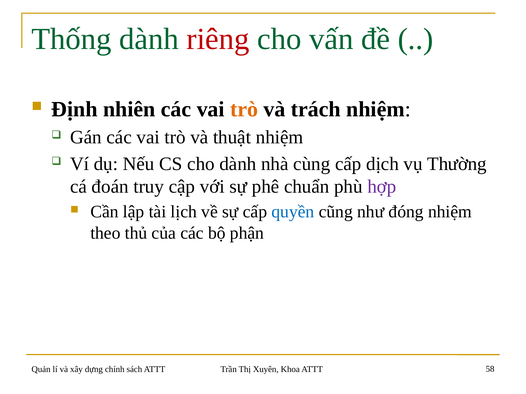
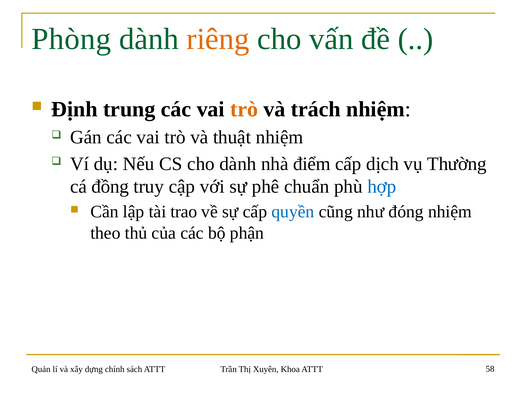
Thống: Thống -> Phòng (71, 39)
riêng colour: red -> orange (218, 39)
nhiên: nhiên -> trung (129, 109)
cùng: cùng -> điểm (312, 164)
đoán: đoán -> đồng (110, 187)
hợp colour: purple -> blue (382, 187)
lịch: lịch -> trao (184, 212)
